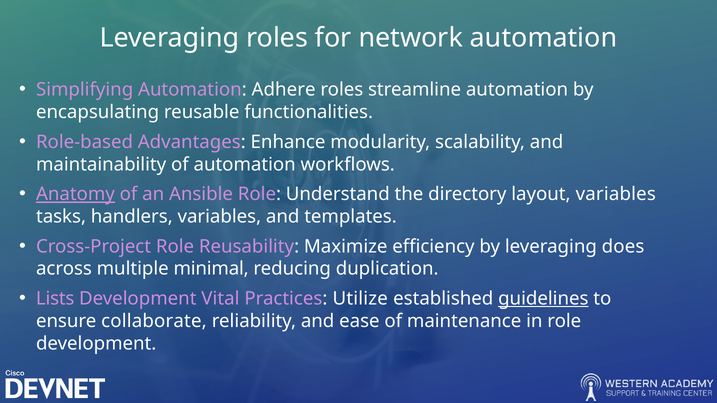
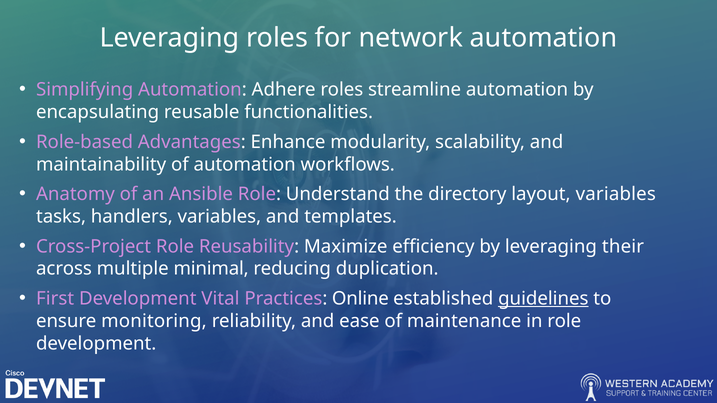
Anatomy underline: present -> none (75, 194)
does: does -> their (623, 247)
Lists: Lists -> First (55, 299)
Utilize: Utilize -> Online (360, 299)
collaborate: collaborate -> monitoring (154, 321)
